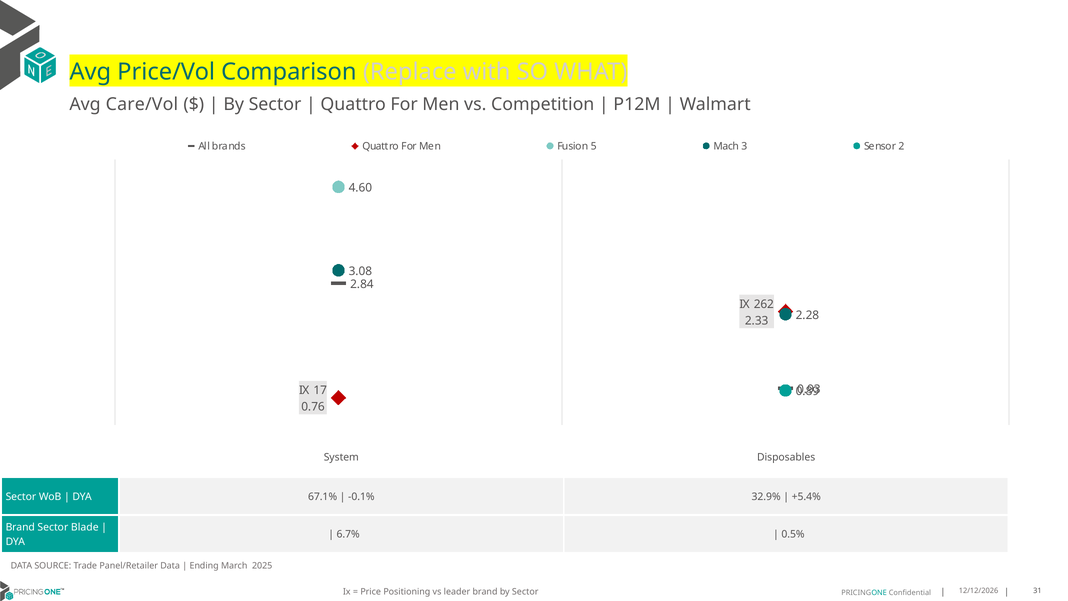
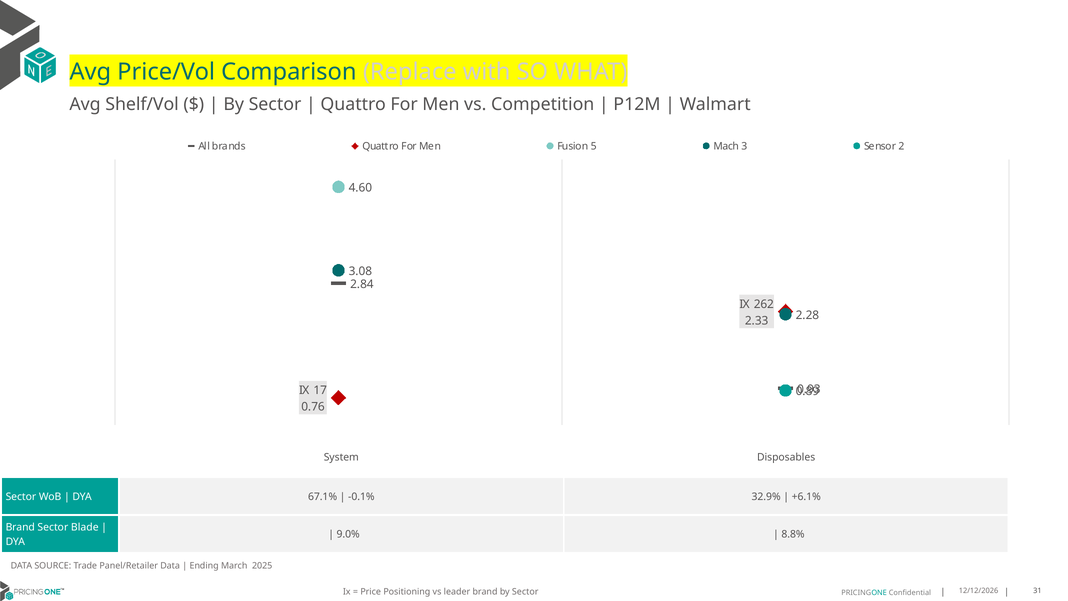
Care/Vol: Care/Vol -> Shelf/Vol (142, 104)
+5.4%: +5.4% -> +6.1% (806, 497)
6.7%: 6.7% -> 9.0% (348, 534)
0.5%: 0.5% -> 8.8% (793, 534)
